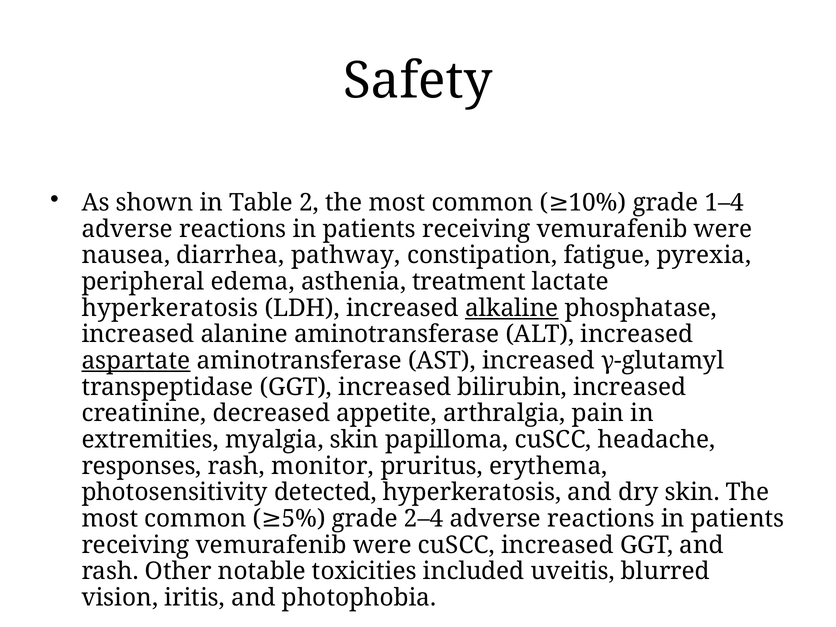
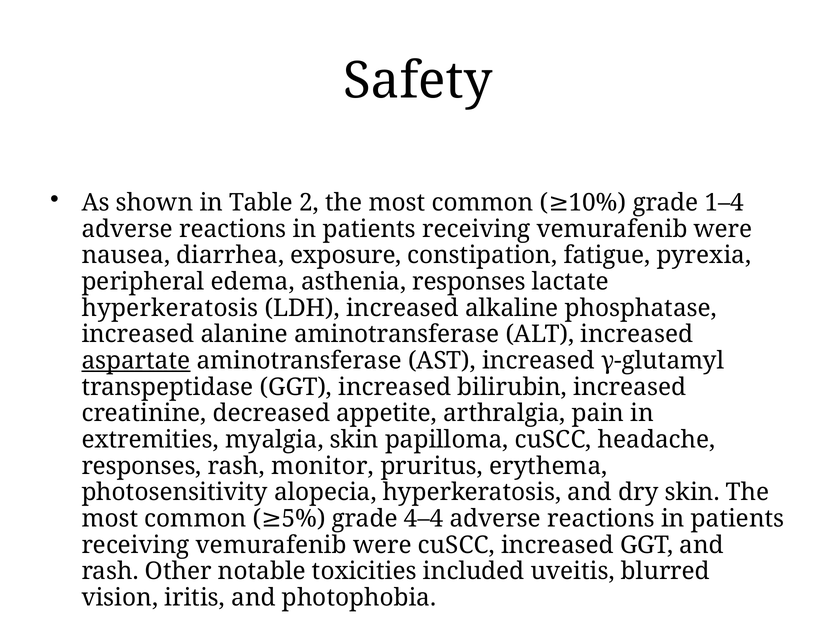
pathway: pathway -> exposure (346, 255)
asthenia treatment: treatment -> responses (469, 282)
alkaline underline: present -> none (512, 308)
detected: detected -> alopecia (325, 492)
2–4: 2–4 -> 4–4 (424, 519)
